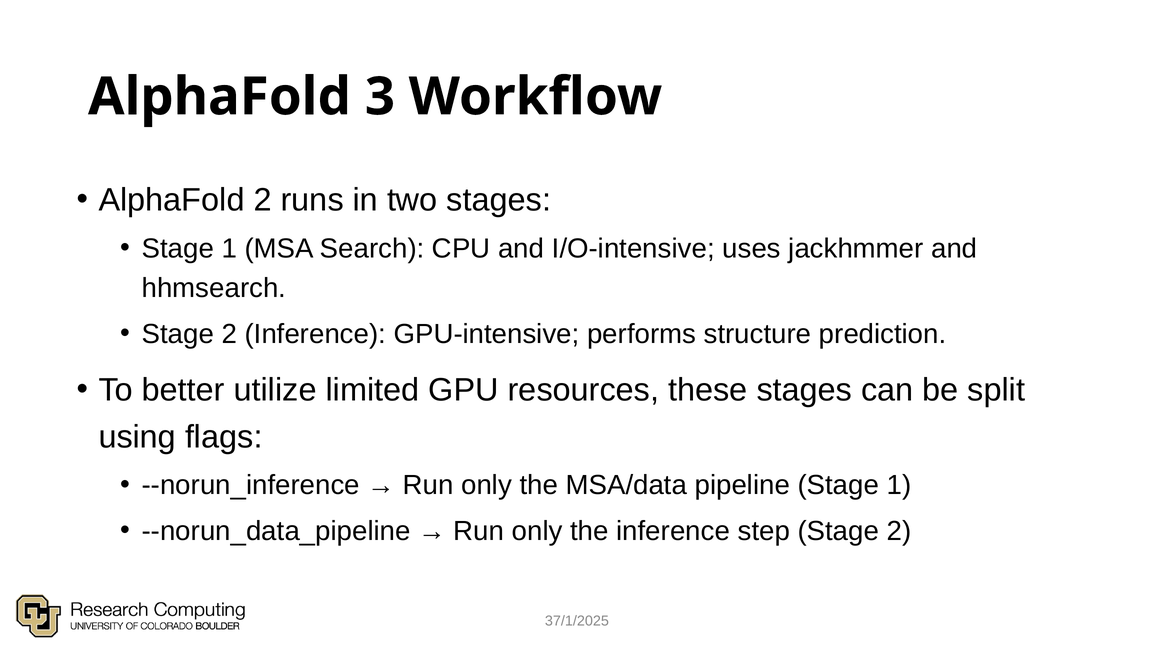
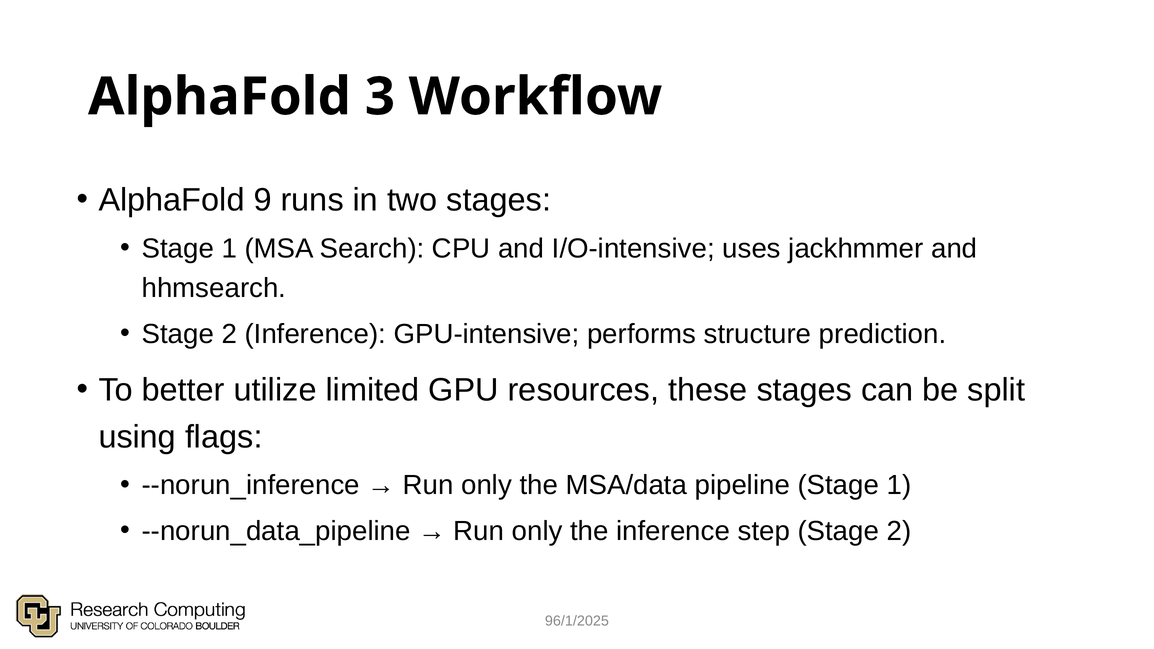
AlphaFold 2: 2 -> 9 (263, 200)
37/1/2025: 37/1/2025 -> 96/1/2025 (577, 621)
